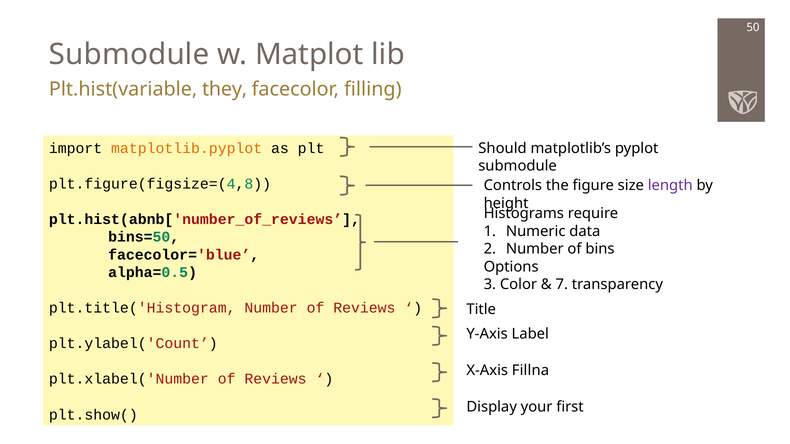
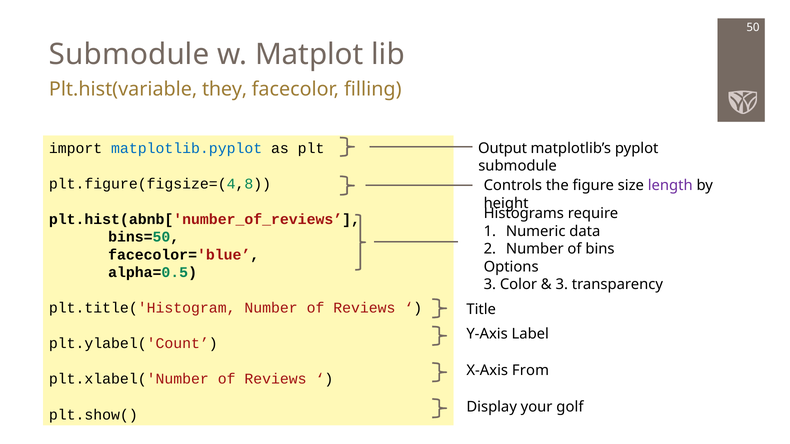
matplotlib.pyplot colour: orange -> blue (187, 148)
Should: Should -> Output (503, 148)
7: 7 -> 3 (562, 285)
Fillna: Fillna -> From (530, 371)
first: first -> golf (570, 407)
